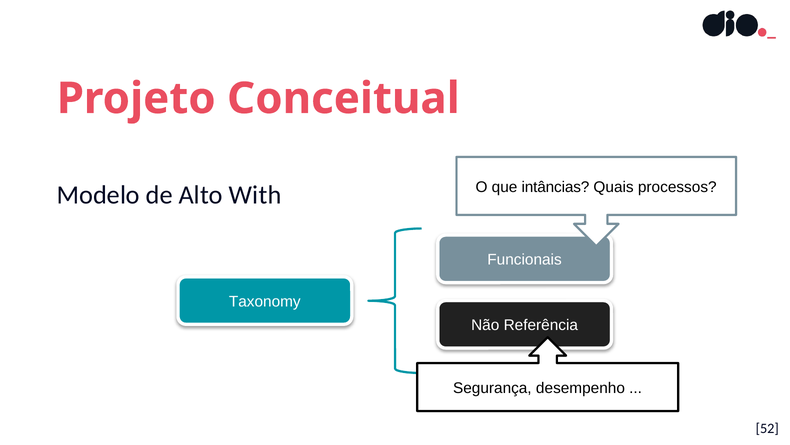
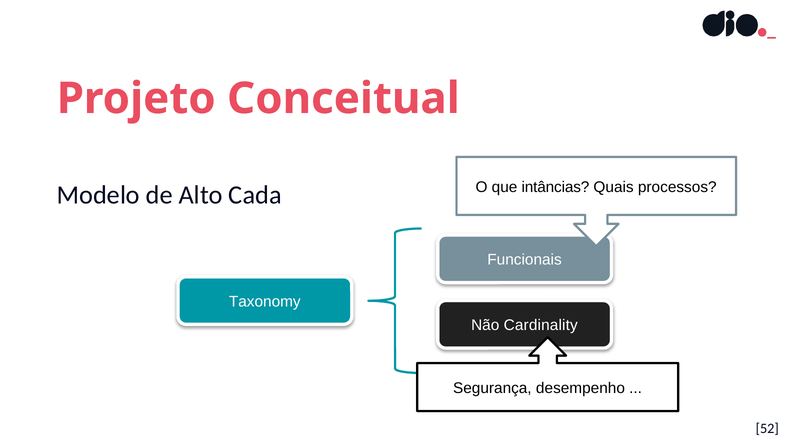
With: With -> Cada (255, 195)
Referência: Referência -> Cardinality (541, 325)
